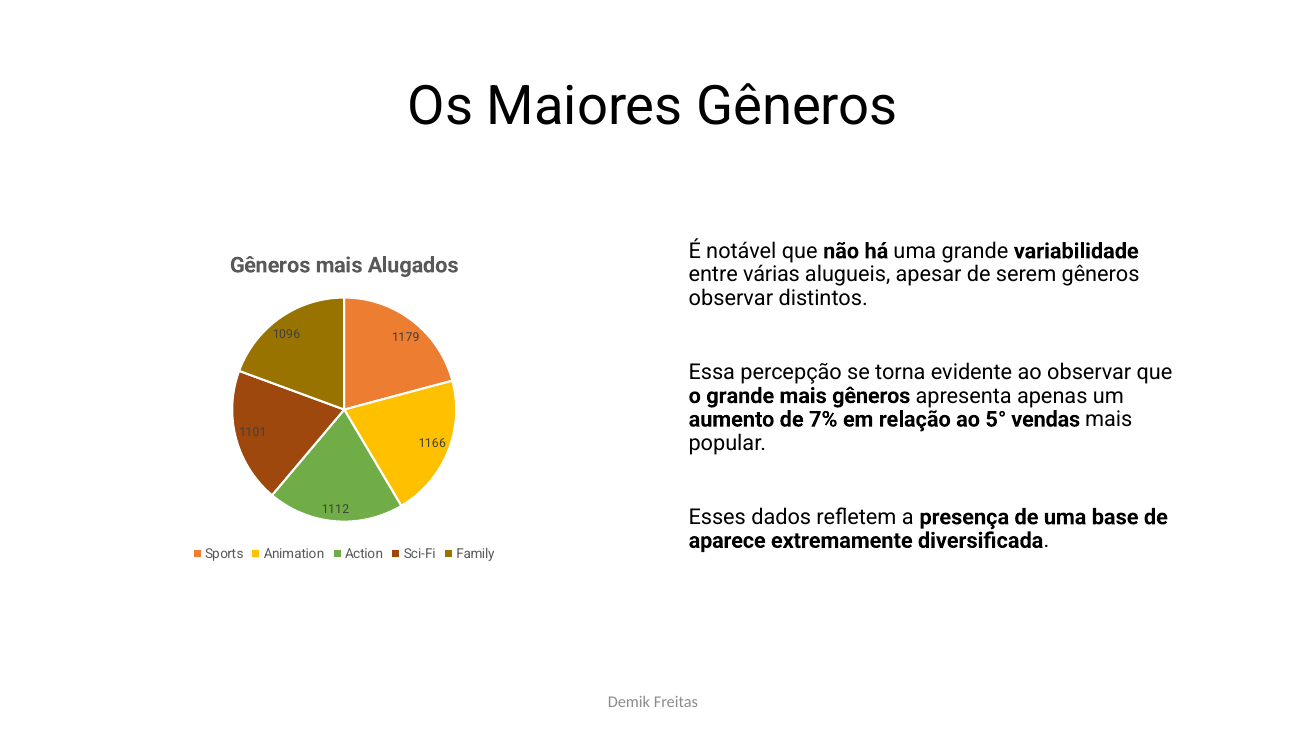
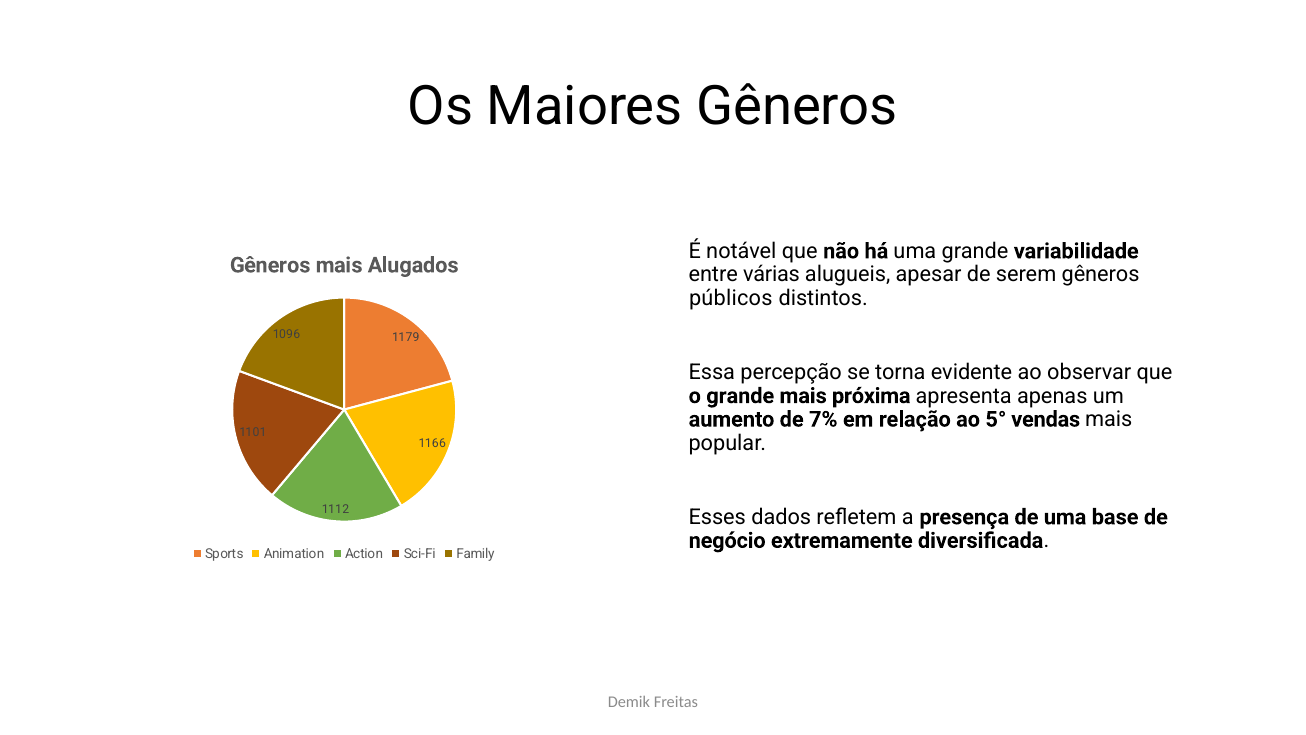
observar: observar -> públicos (731, 298)
mais gêneros: gêneros -> próxima (871, 396)
aparece: aparece -> negócio (727, 540)
